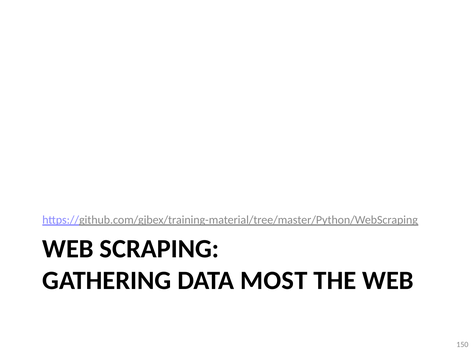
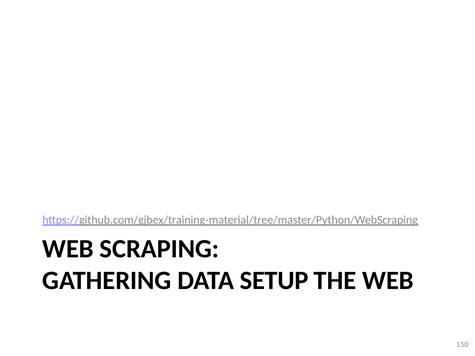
MOST: MOST -> SETUP (274, 281)
